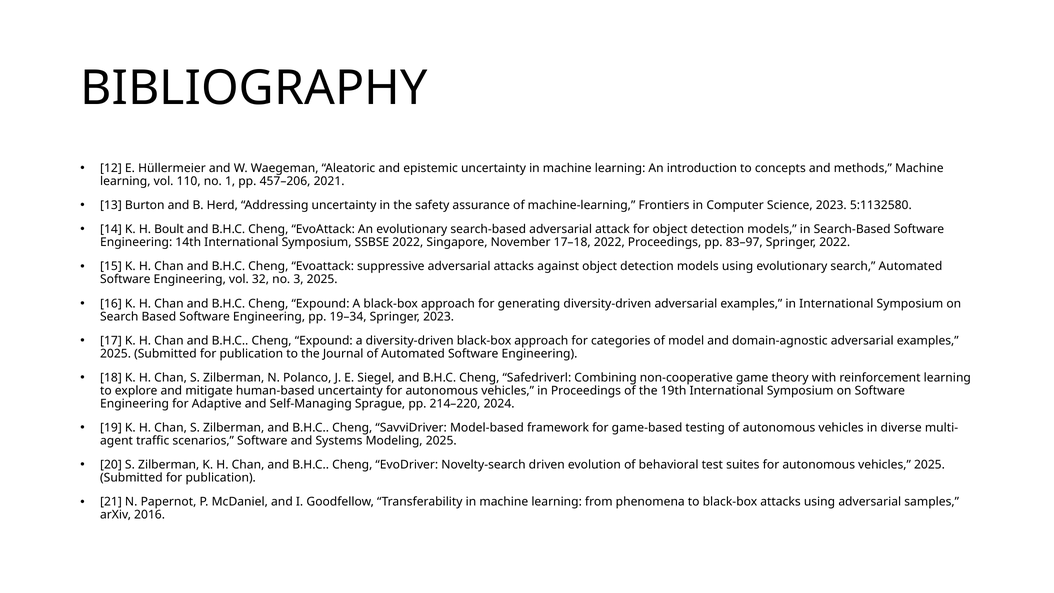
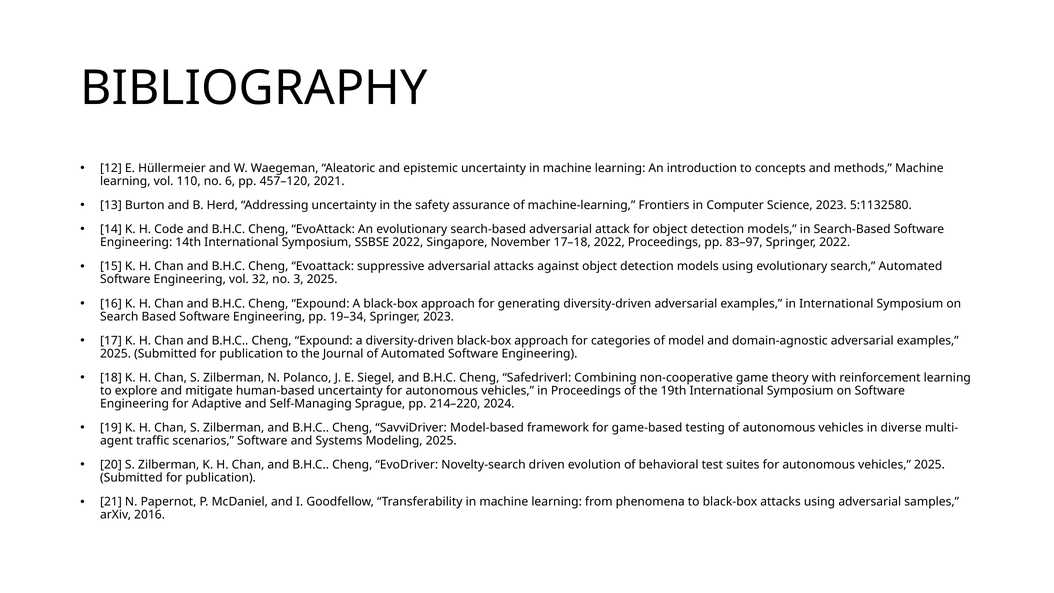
1: 1 -> 6 (230, 181)
457–206: 457–206 -> 457–120 (285, 181)
Boult: Boult -> Code (169, 229)
